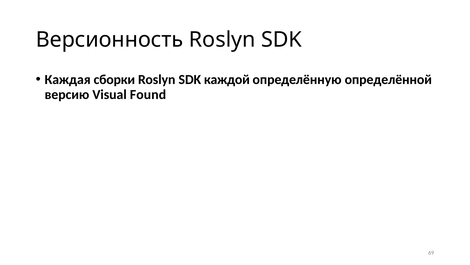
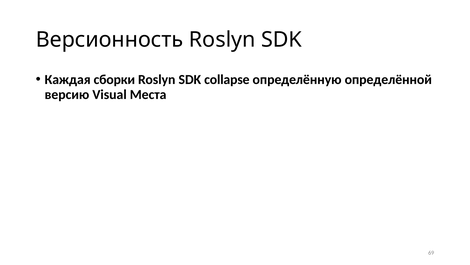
каждой: каждой -> collapse (227, 79)
Found: Found -> Места (148, 94)
